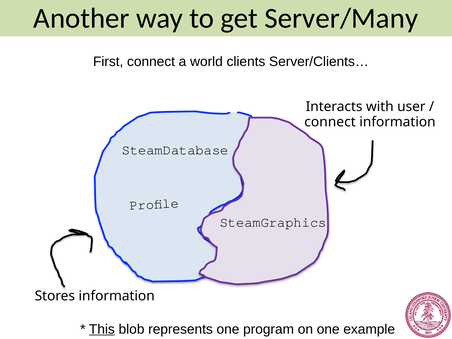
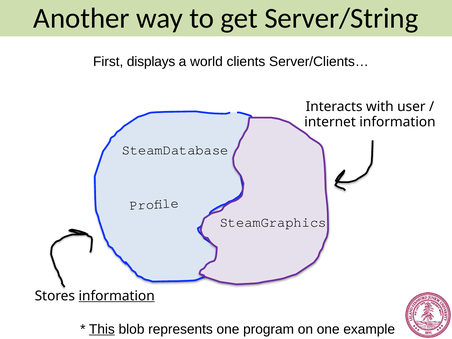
Server/Many: Server/Many -> Server/String (341, 18)
First connect: connect -> displays (151, 62)
connect: connect -> internet (330, 122)
information underline: none -> present (117, 296)
